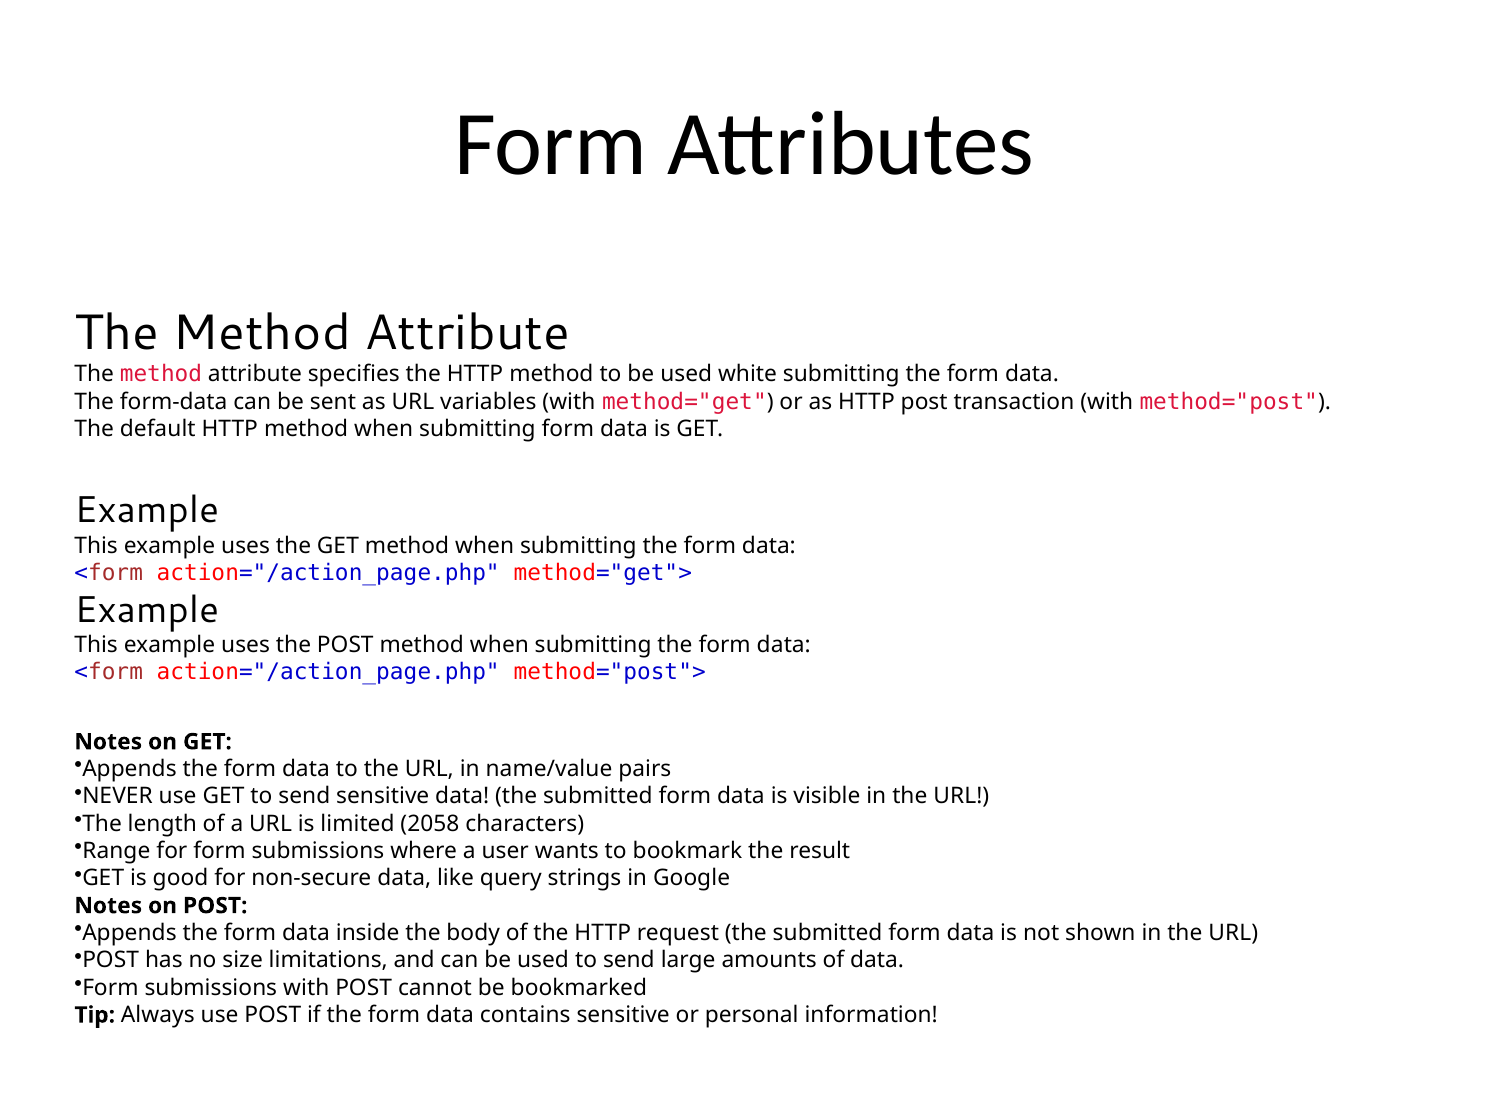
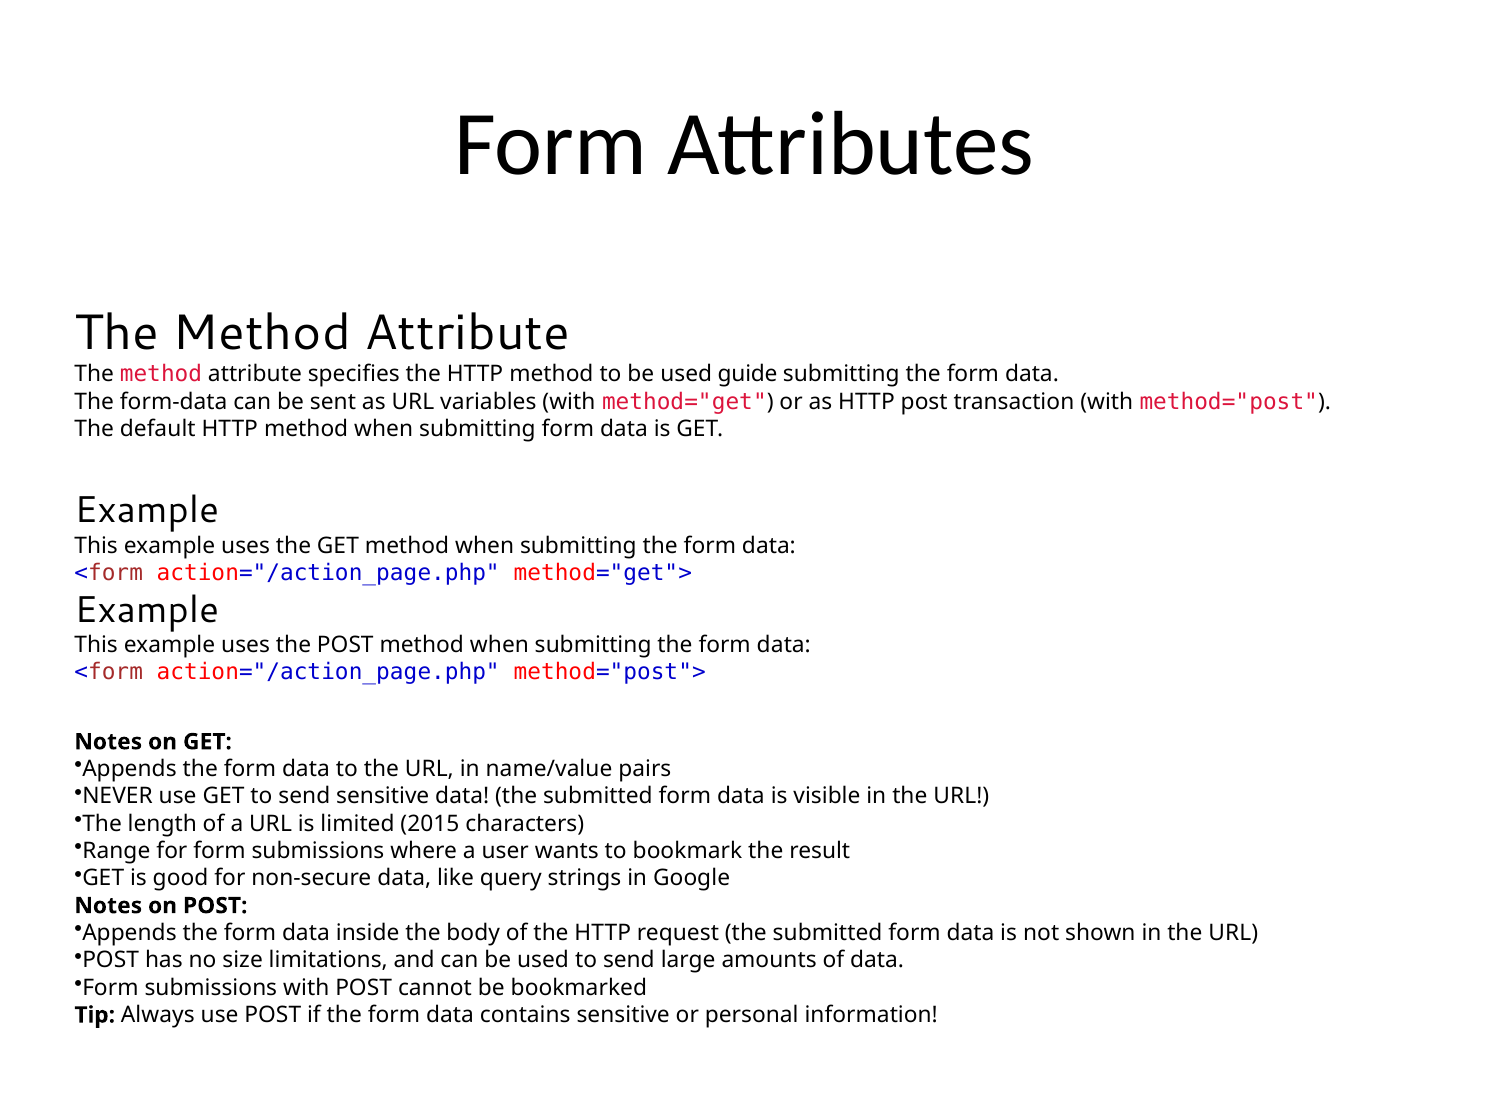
white: white -> guide (748, 374)
2058: 2058 -> 2015 (430, 824)
